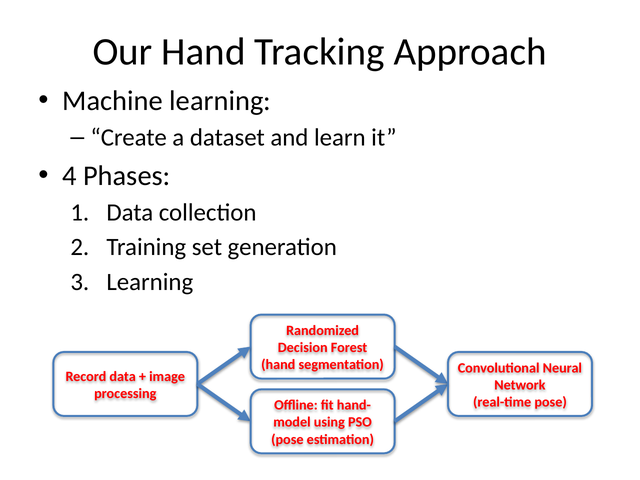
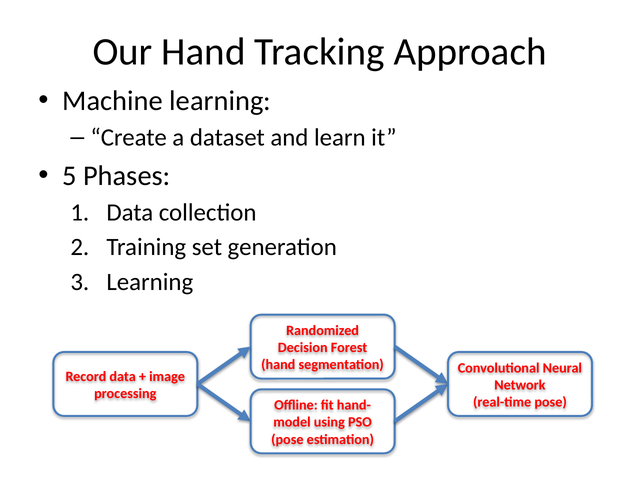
4: 4 -> 5 (70, 176)
